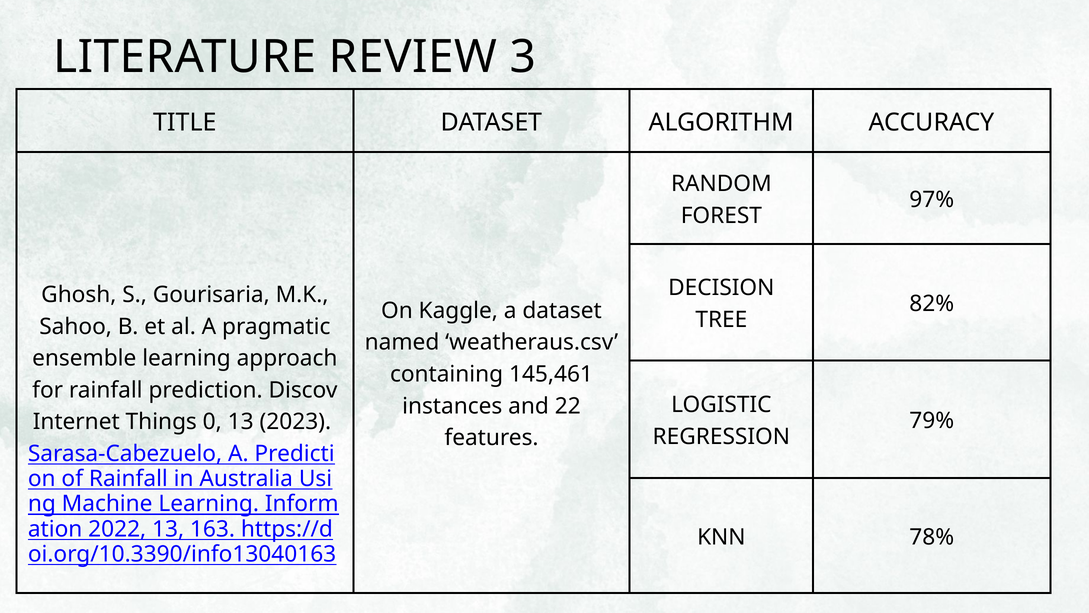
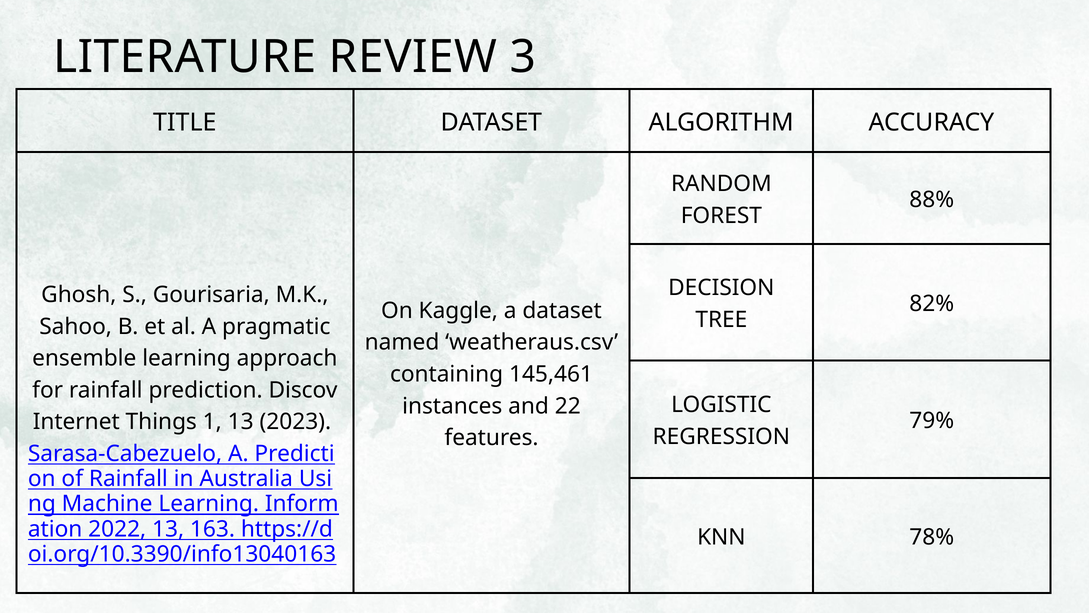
97%: 97% -> 88% (932, 200)
0: 0 -> 1 (212, 422)
